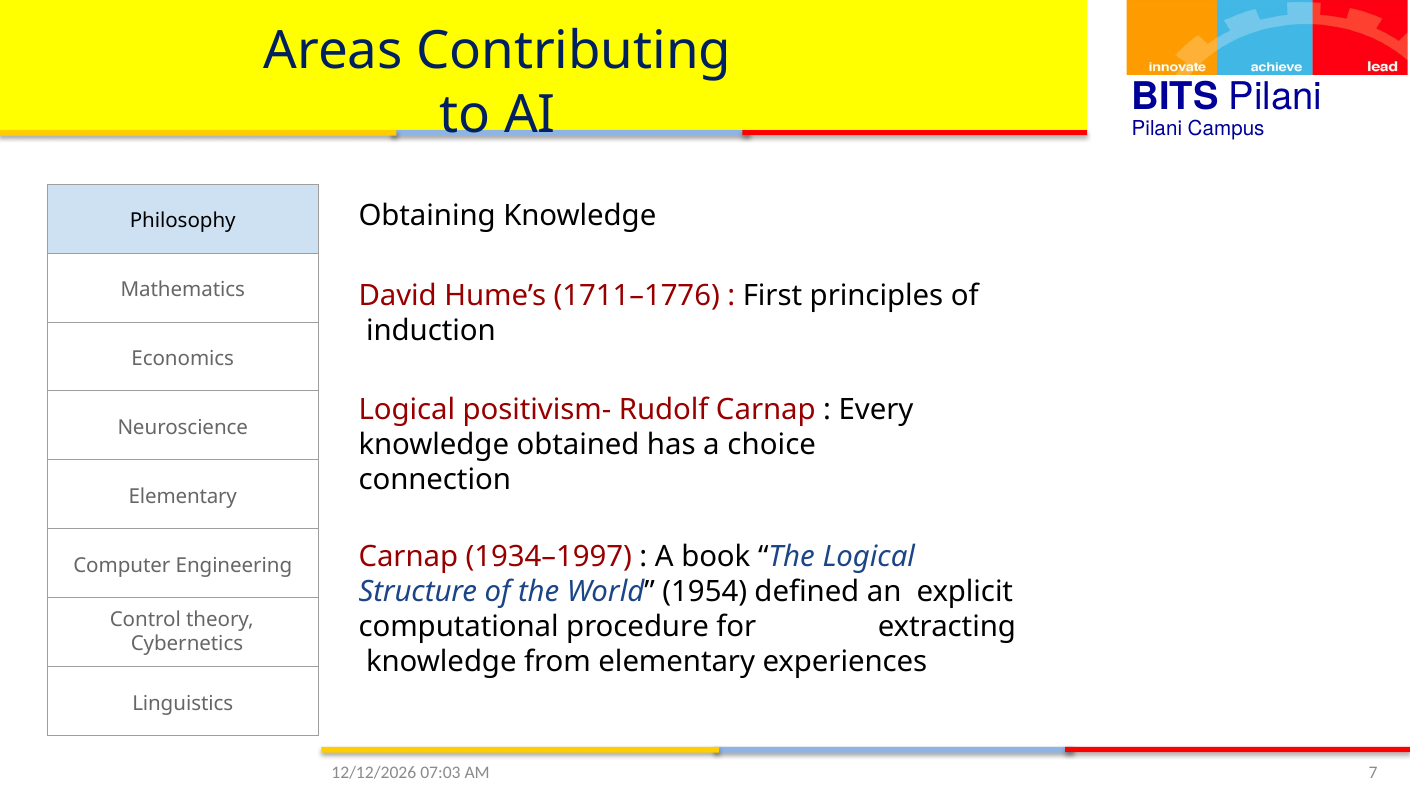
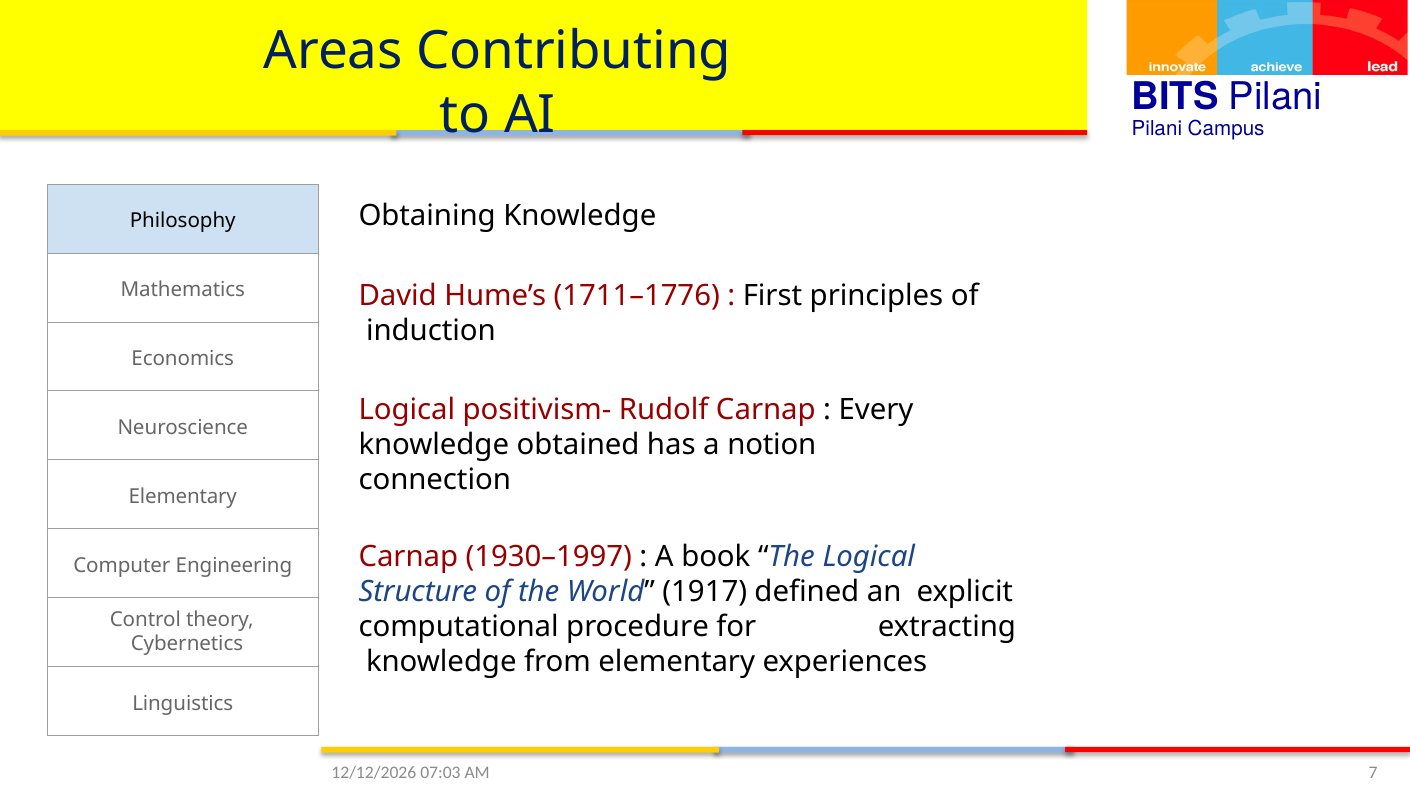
choice: choice -> notion (772, 445)
1934–1997: 1934–1997 -> 1930–1997 (549, 557)
1954: 1954 -> 1917 (705, 592)
